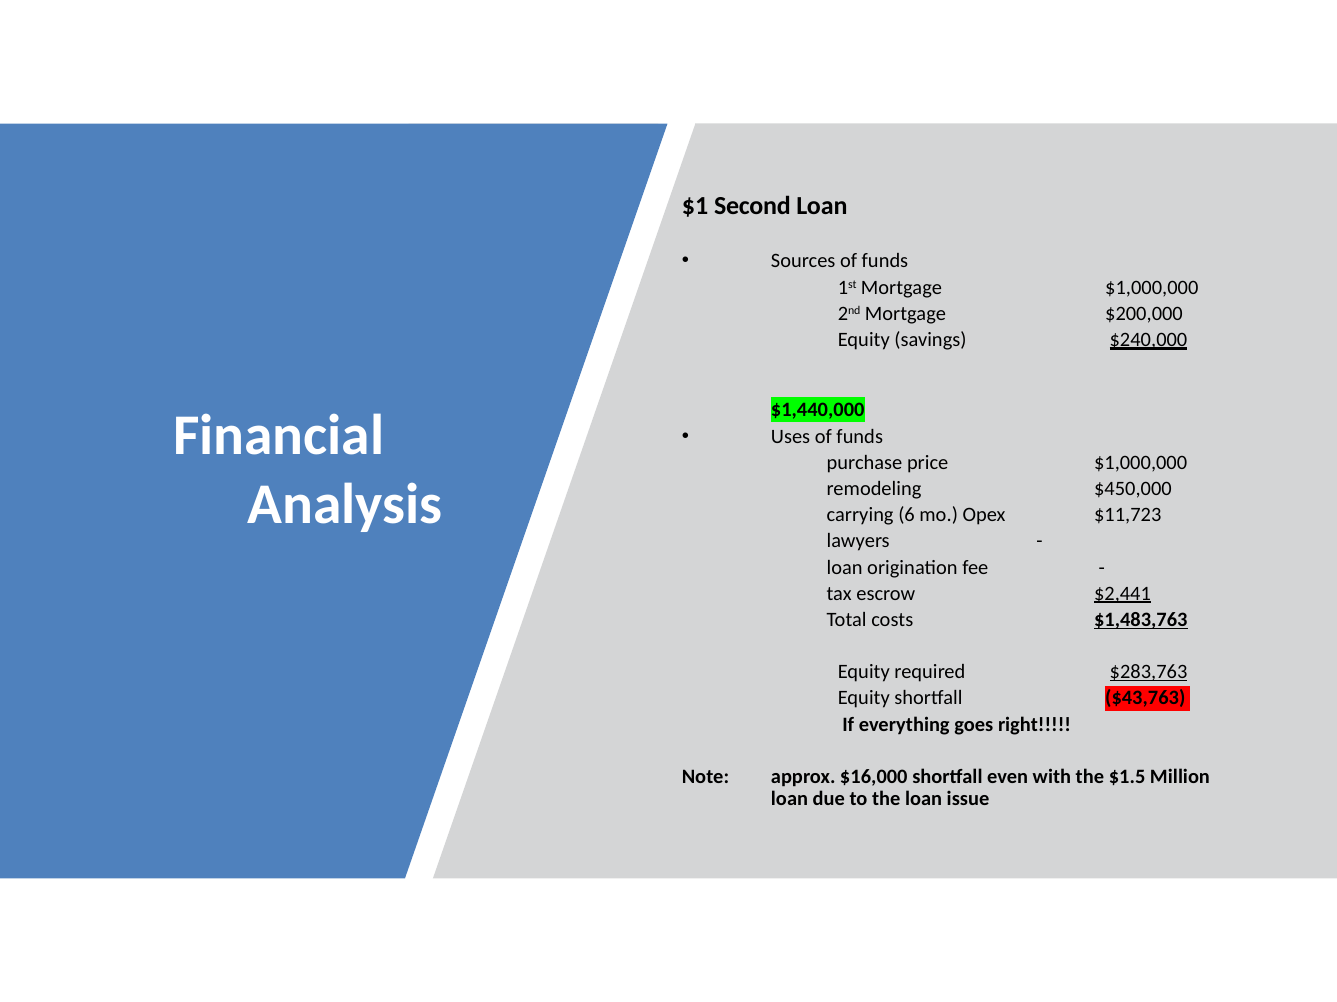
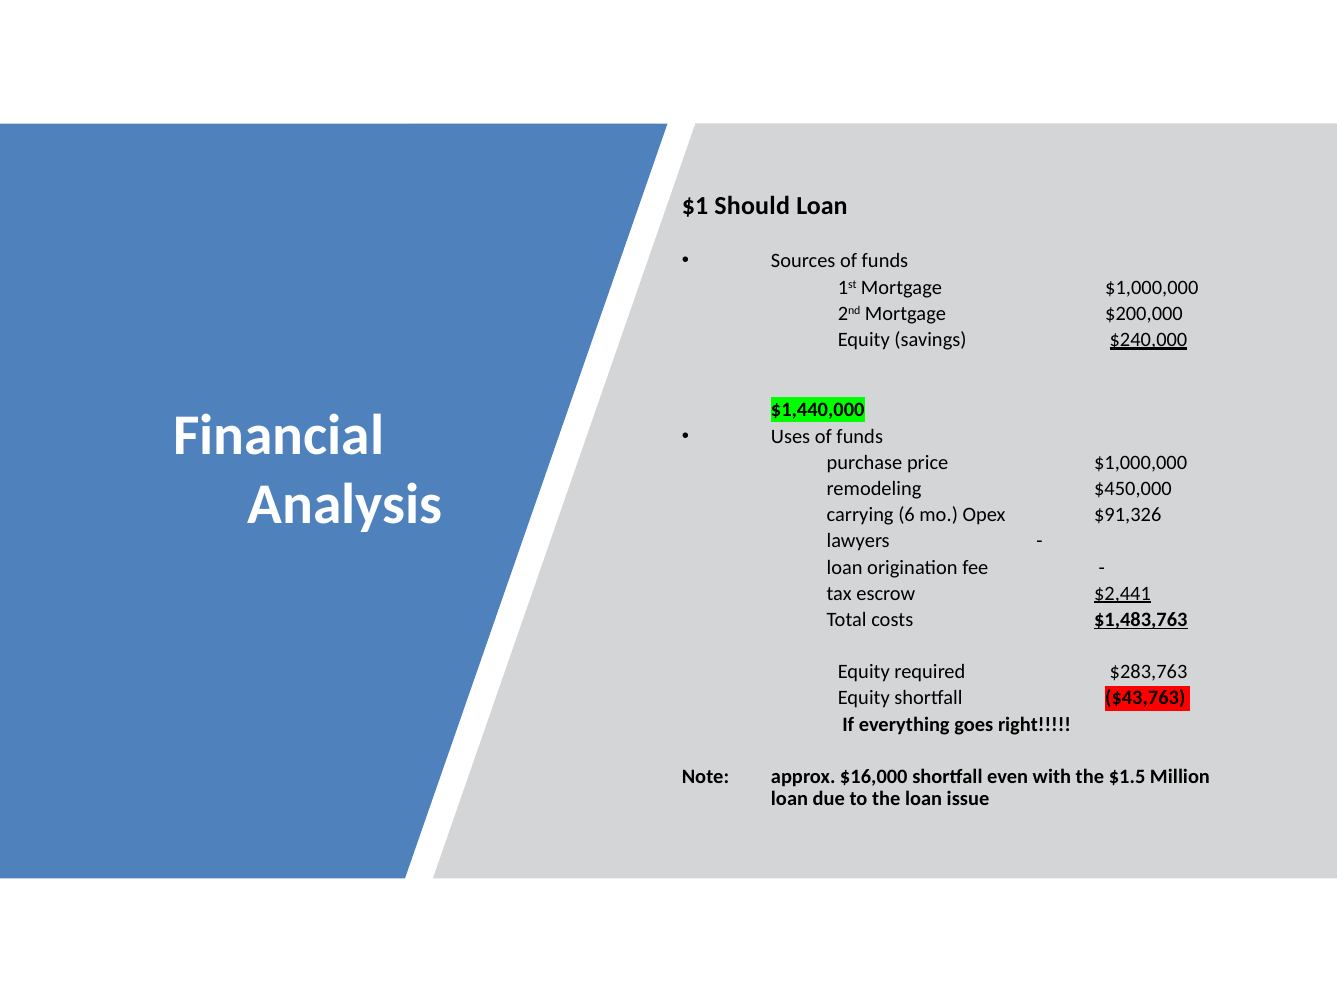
Second: Second -> Should (752, 206)
$11,723: $11,723 -> $91,326 (1128, 515)
$283,763 underline: present -> none (1149, 673)
